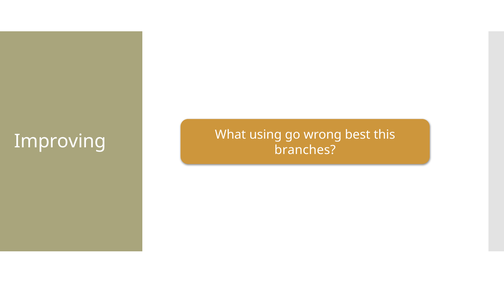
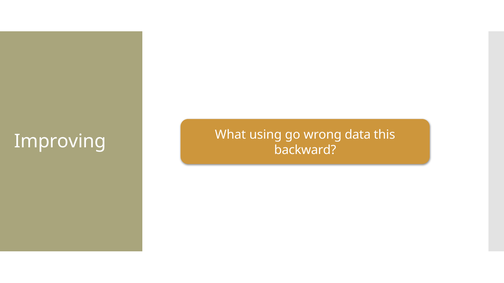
best: best -> data (358, 135)
branches: branches -> backward (305, 150)
